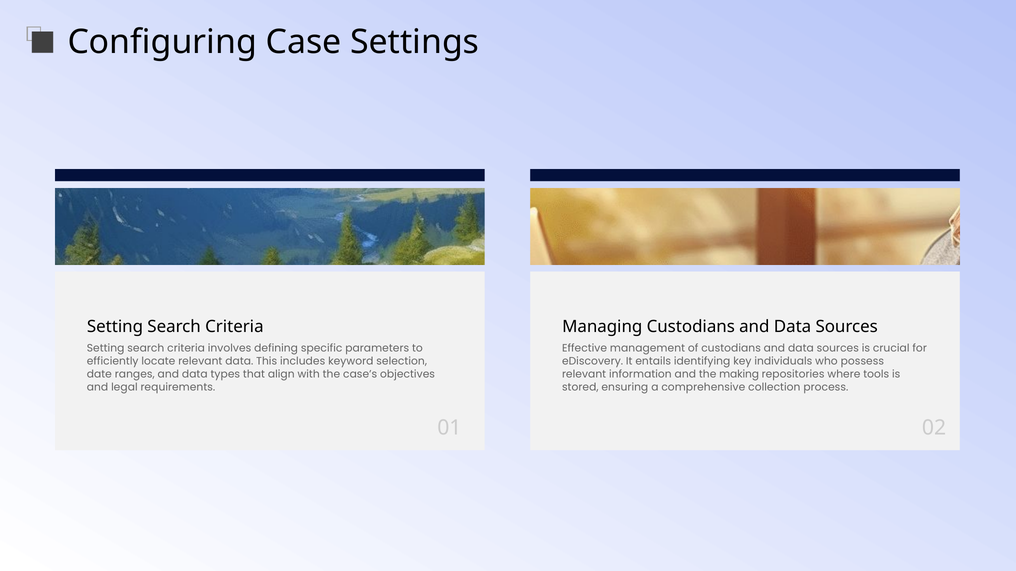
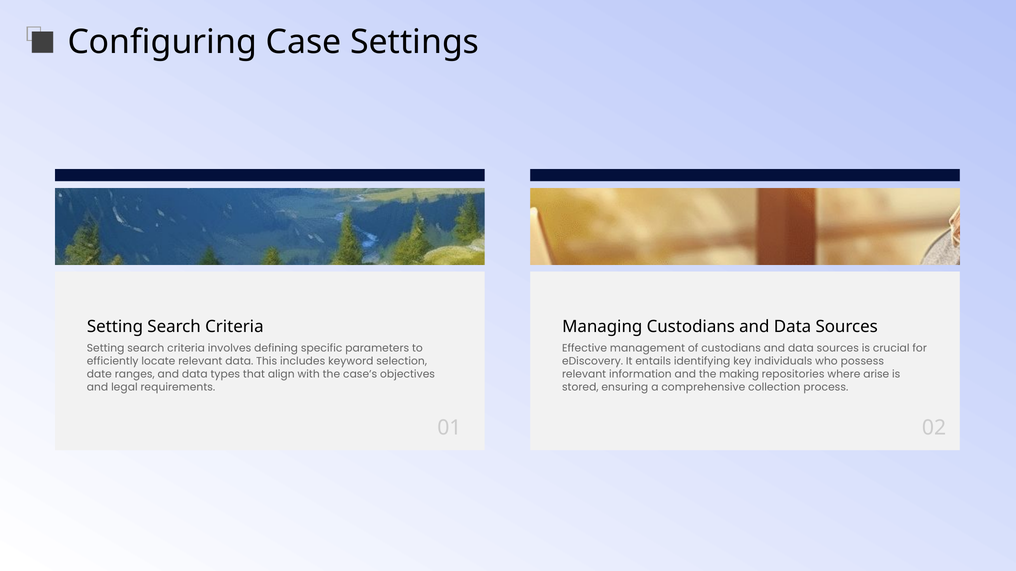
tools: tools -> arise (876, 375)
